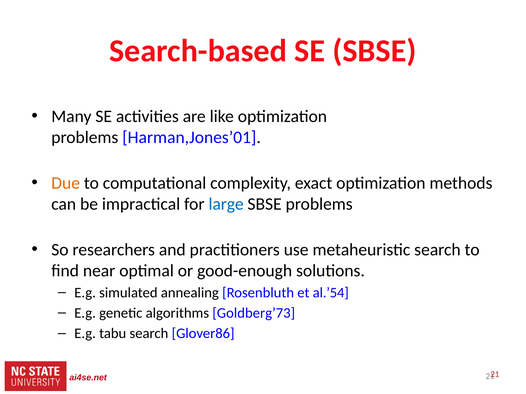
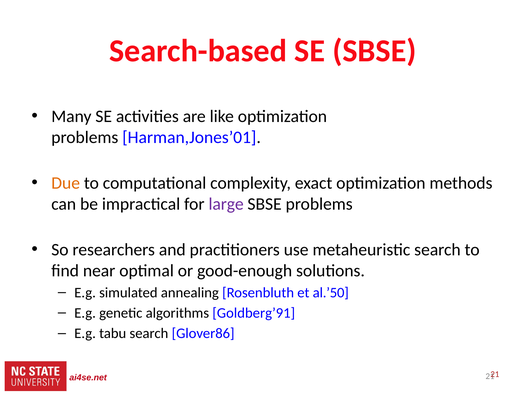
large colour: blue -> purple (226, 204)
al.’54: al.’54 -> al.’50 (331, 293)
Goldberg’73: Goldberg’73 -> Goldberg’91 (254, 313)
